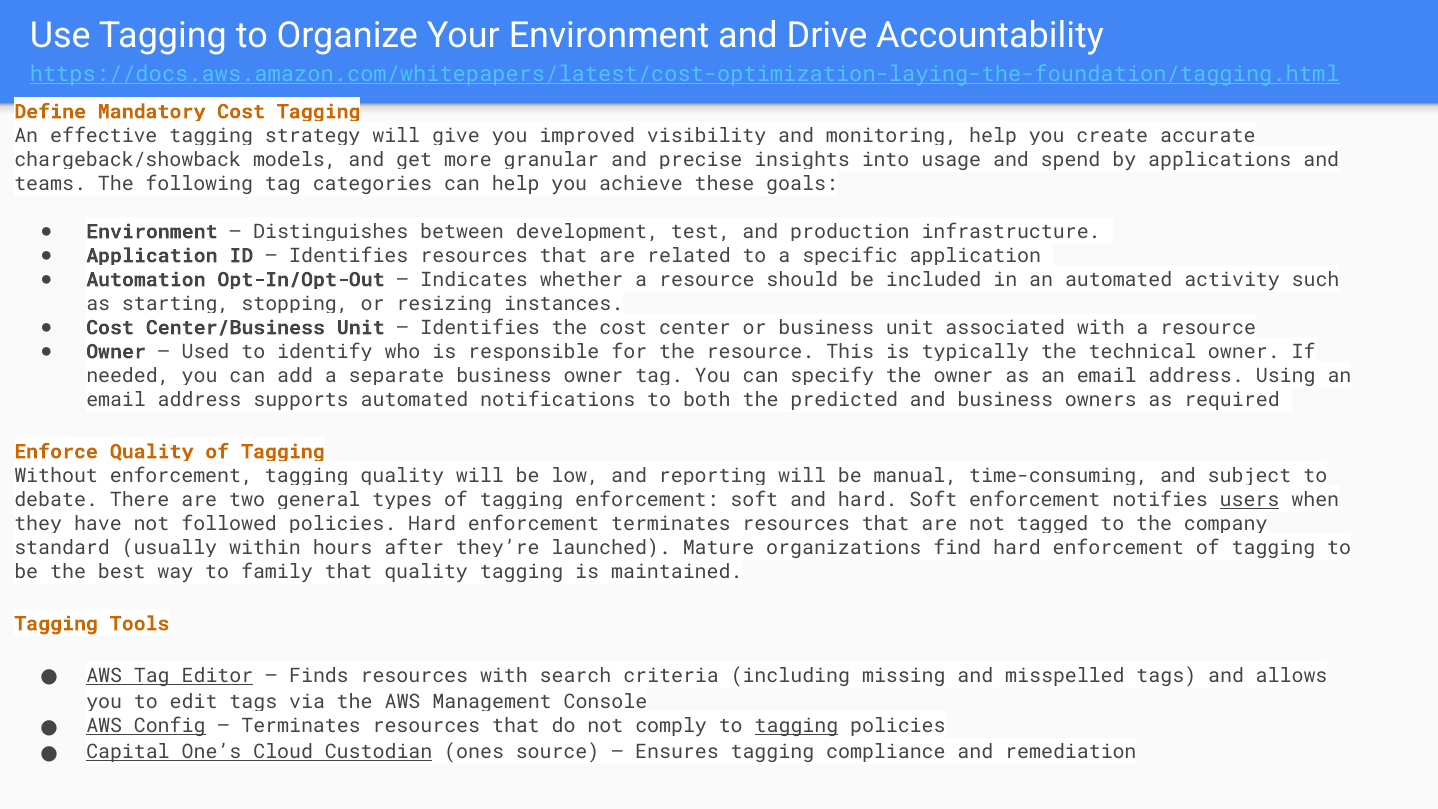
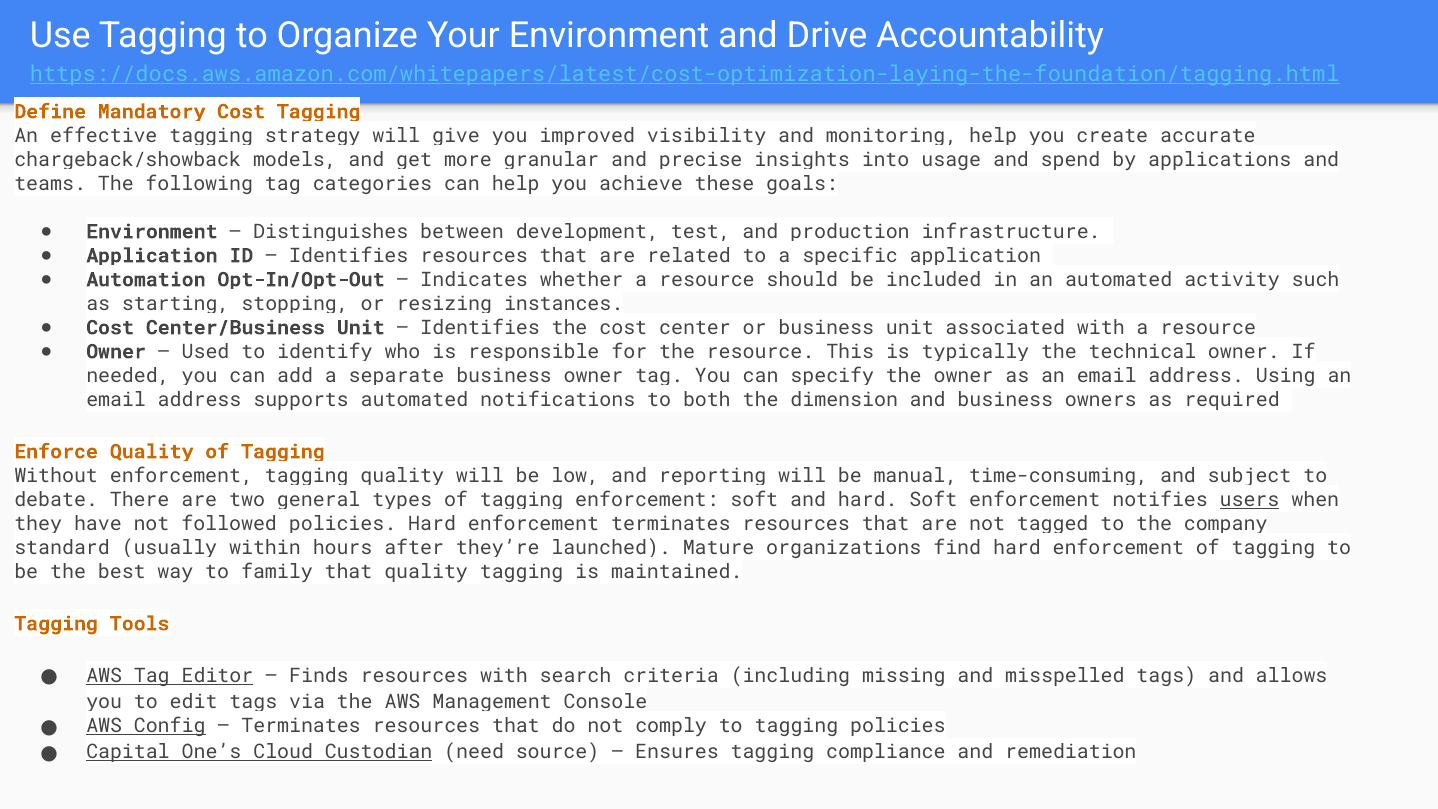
predicted: predicted -> dimension (844, 400)
tagging underline: present -> none (797, 726)
ones: ones -> need (474, 752)
